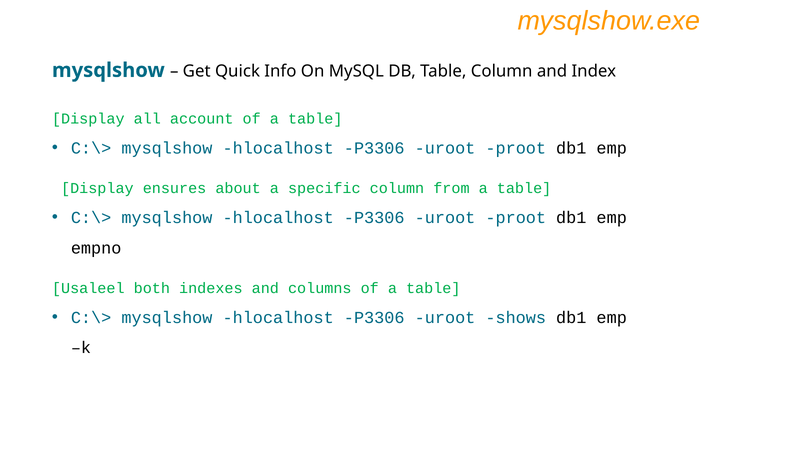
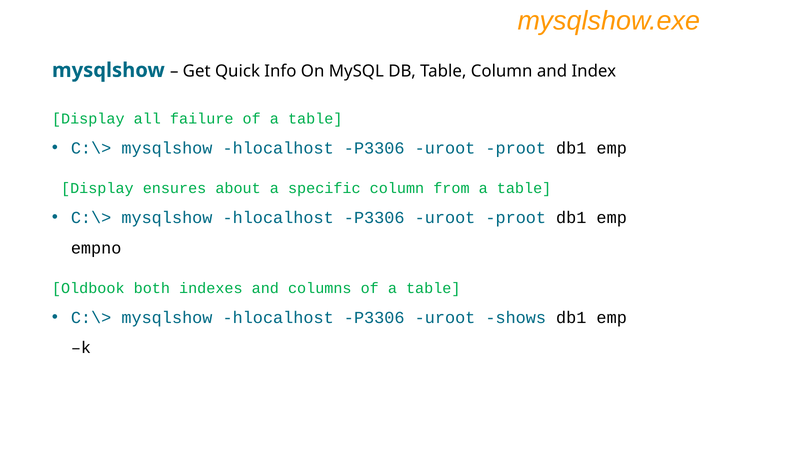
account: account -> failure (202, 119)
Usaleel: Usaleel -> Oldbook (88, 288)
